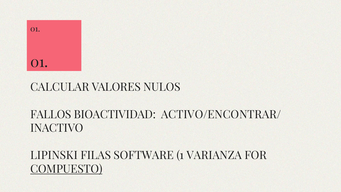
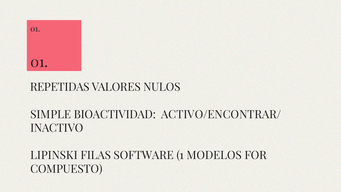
CALCULAR: CALCULAR -> REPETIDAS (60, 87)
FALLOS: FALLOS -> SIMPLE (51, 114)
VARIANZA: VARIANZA -> MODELOS (214, 155)
COMPUESTO underline: present -> none (66, 169)
